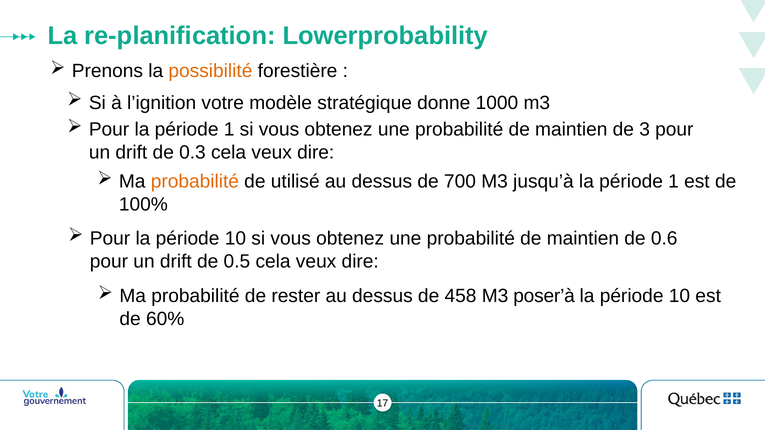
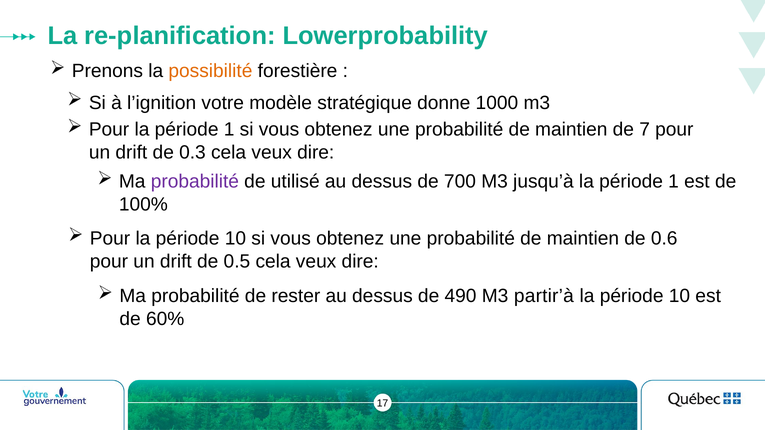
3: 3 -> 7 (645, 130)
probabilité colour: orange -> purple (195, 182)
458: 458 -> 490 (461, 296)
poser’à: poser’à -> partir’à (544, 296)
